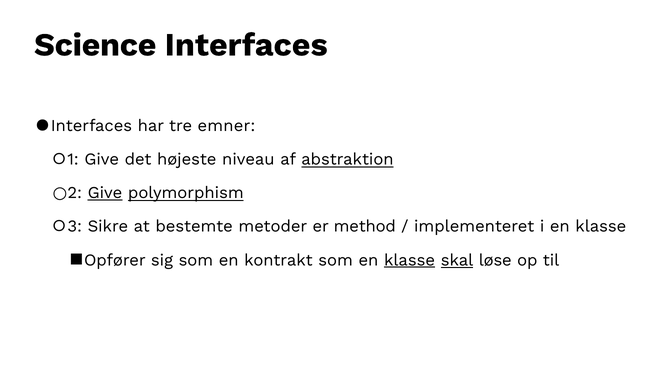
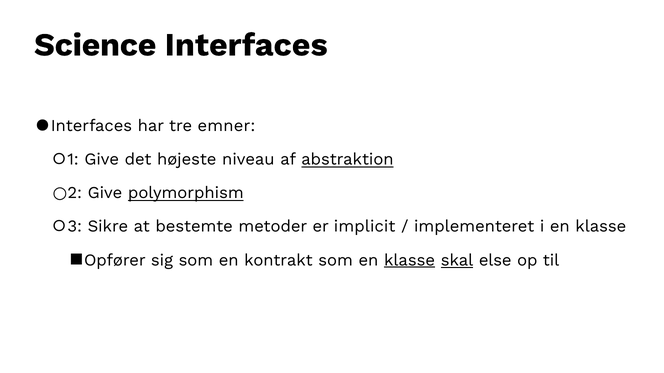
Give underline: present -> none (105, 193)
method: method -> implicit (365, 227)
løse: løse -> else (495, 260)
